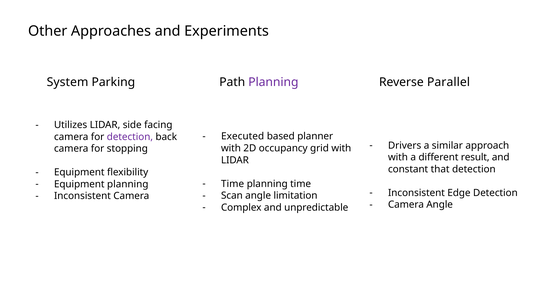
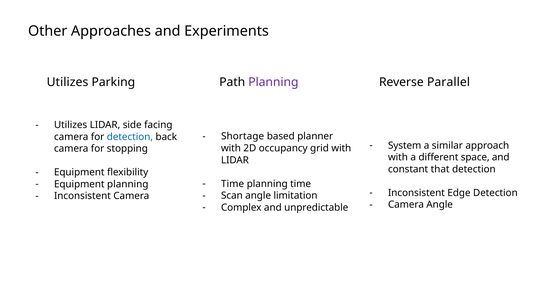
System: System -> Utilizes (68, 82)
Executed: Executed -> Shortage (243, 136)
detection colour: purple -> blue (130, 137)
Drivers: Drivers -> System (405, 146)
result: result -> space (475, 157)
